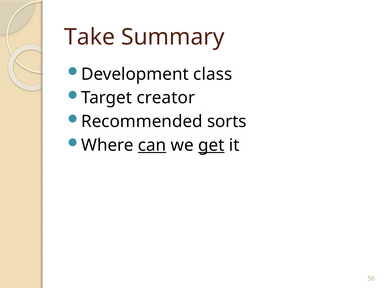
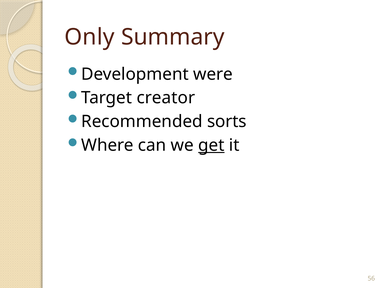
Take: Take -> Only (89, 37)
class: class -> were (213, 74)
can underline: present -> none (152, 145)
